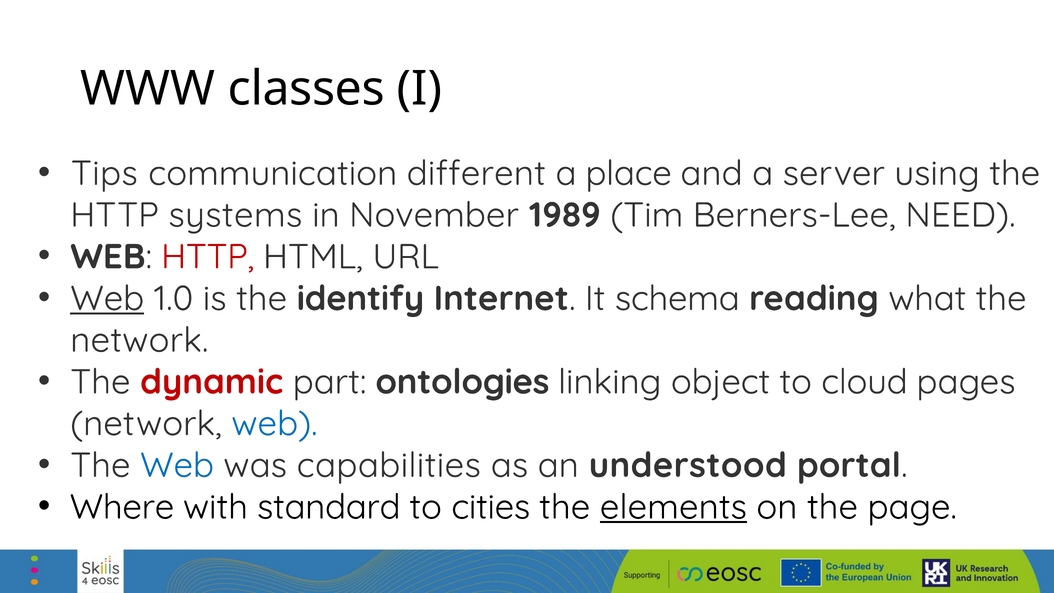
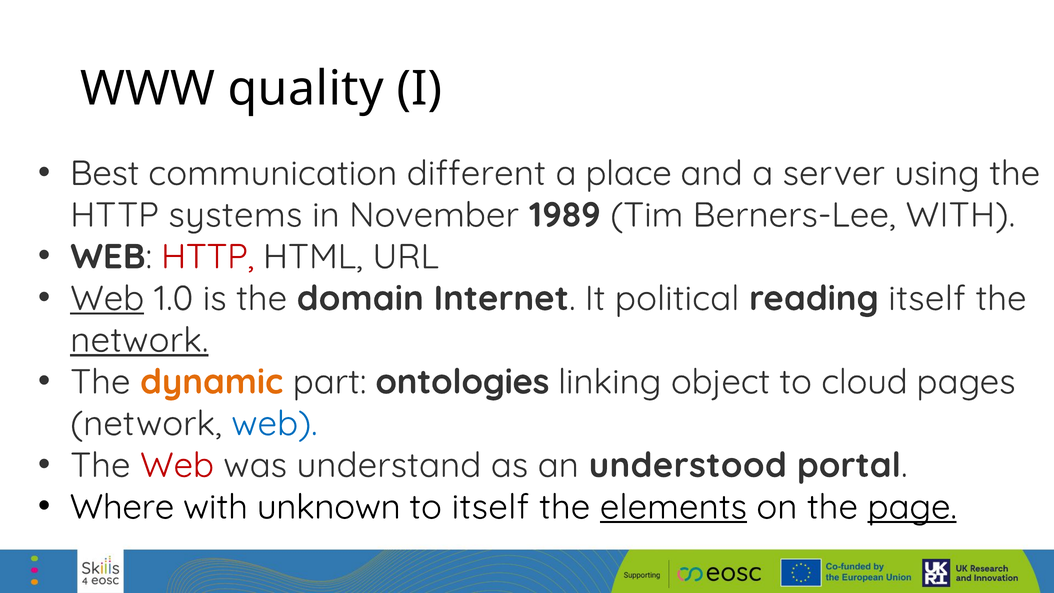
classes: classes -> quality (306, 89)
Tips: Tips -> Best (105, 173)
Berners-Lee NEED: NEED -> WITH (960, 215)
identify: identify -> domain (360, 299)
schema: schema -> political (677, 299)
reading what: what -> itself (927, 299)
network underline: none -> present (139, 340)
dynamic colour: red -> orange (212, 382)
Web colour: blue -> red (177, 465)
capabilities: capabilities -> understand (389, 465)
standard: standard -> unknown (329, 507)
to cities: cities -> itself (490, 507)
page underline: none -> present (912, 507)
